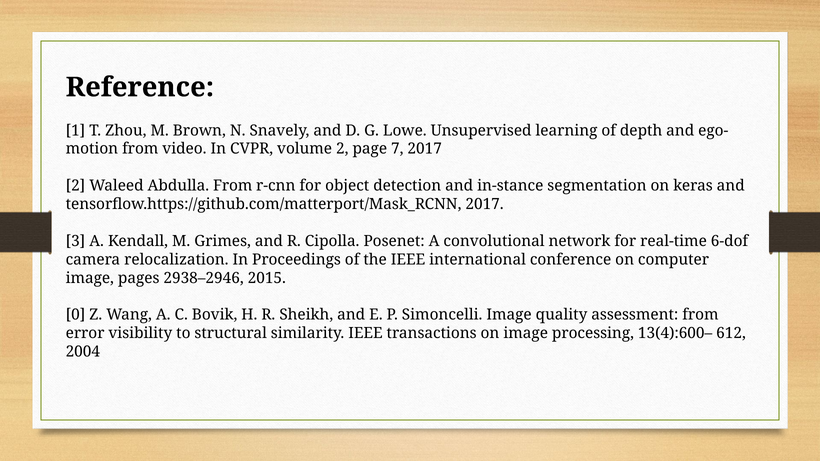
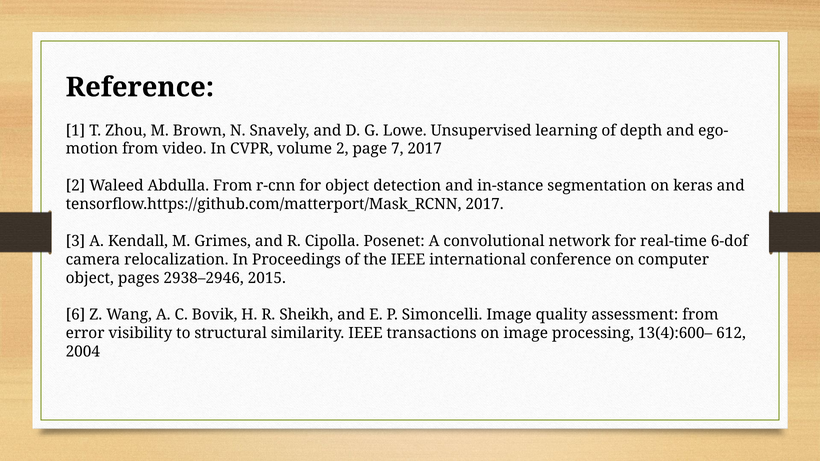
image: image -> object (90, 278)
0: 0 -> 6 (76, 315)
